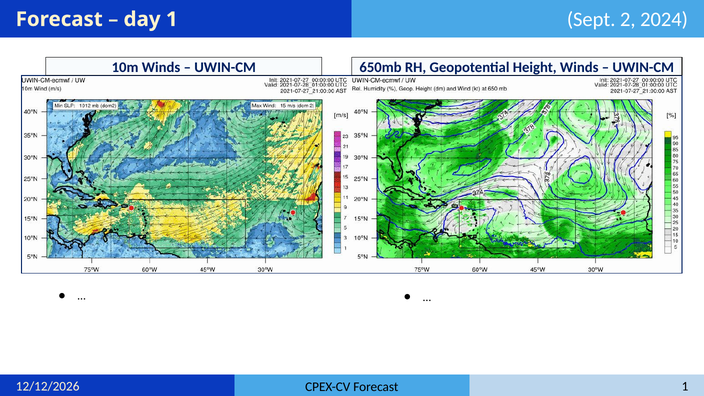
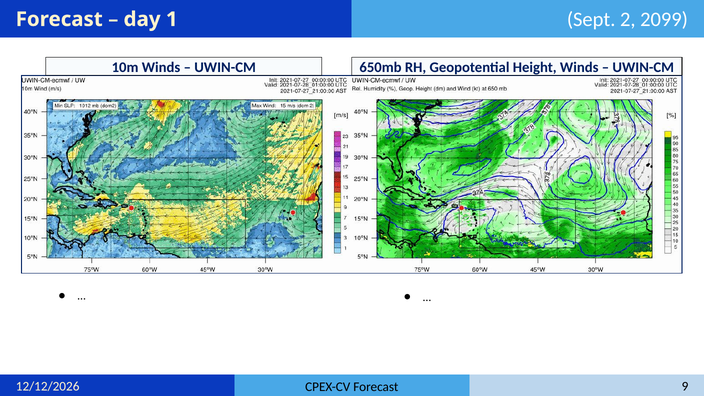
2024: 2024 -> 2099 (664, 19)
Forecast 1: 1 -> 9 (685, 387)
